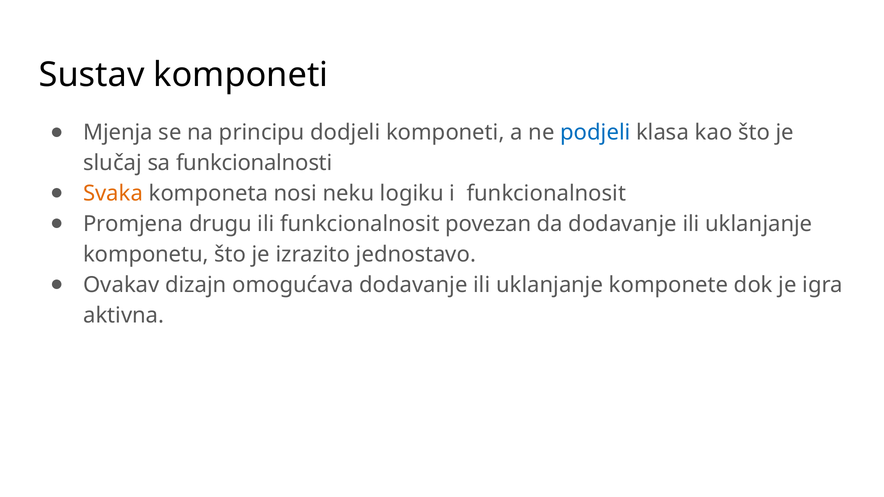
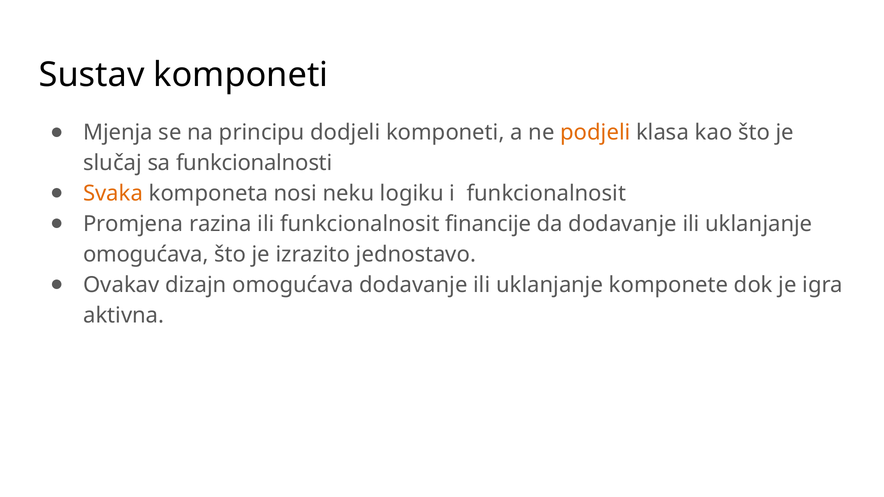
podjeli colour: blue -> orange (595, 133)
drugu: drugu -> razina (220, 224)
povezan: povezan -> financije (488, 224)
komponetu: komponetu -> omogućava (146, 254)
